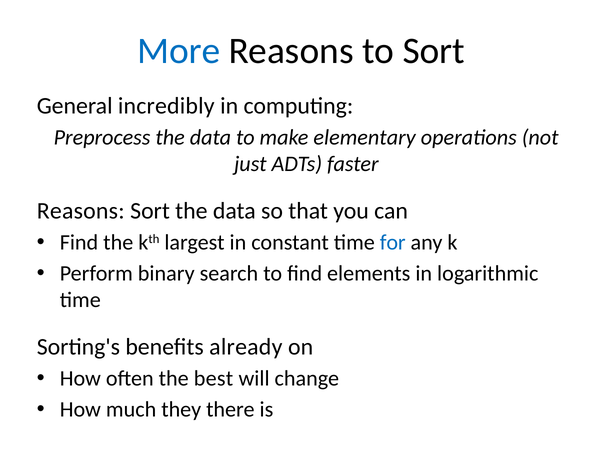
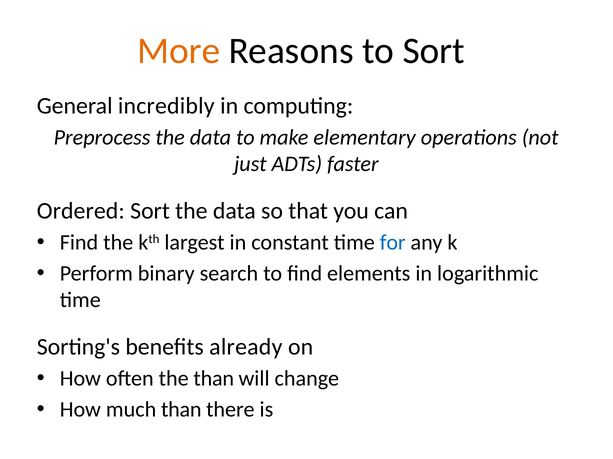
More colour: blue -> orange (179, 51)
Reasons: Reasons -> Ordered (81, 211)
the best: best -> than (214, 379)
much they: they -> than (181, 410)
